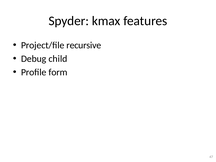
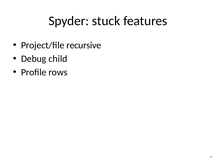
kmax: kmax -> stuck (106, 21)
form: form -> rows (58, 72)
